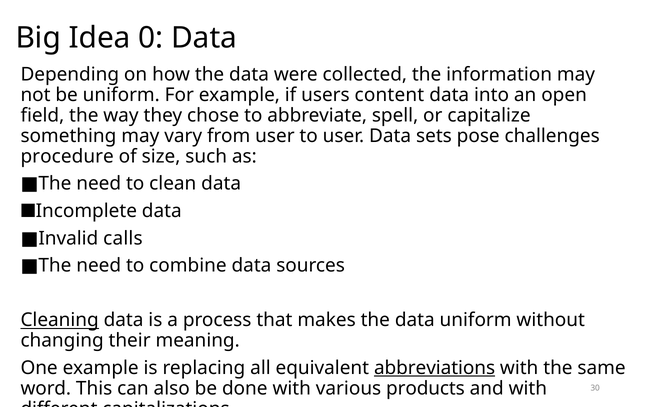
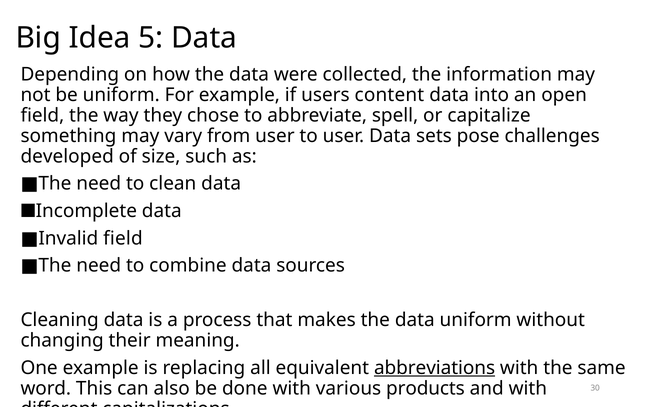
0: 0 -> 5 (151, 38)
procedure: procedure -> developed (67, 156)
calls: calls -> field (123, 238)
Cleaning underline: present -> none (60, 320)
